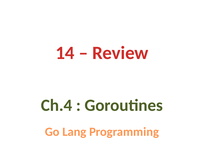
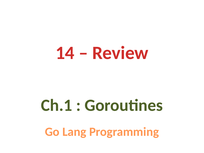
Ch.4: Ch.4 -> Ch.1 (57, 105)
